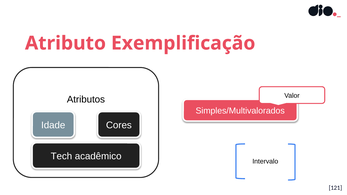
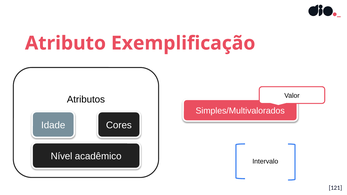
Tech: Tech -> Nível (61, 156)
